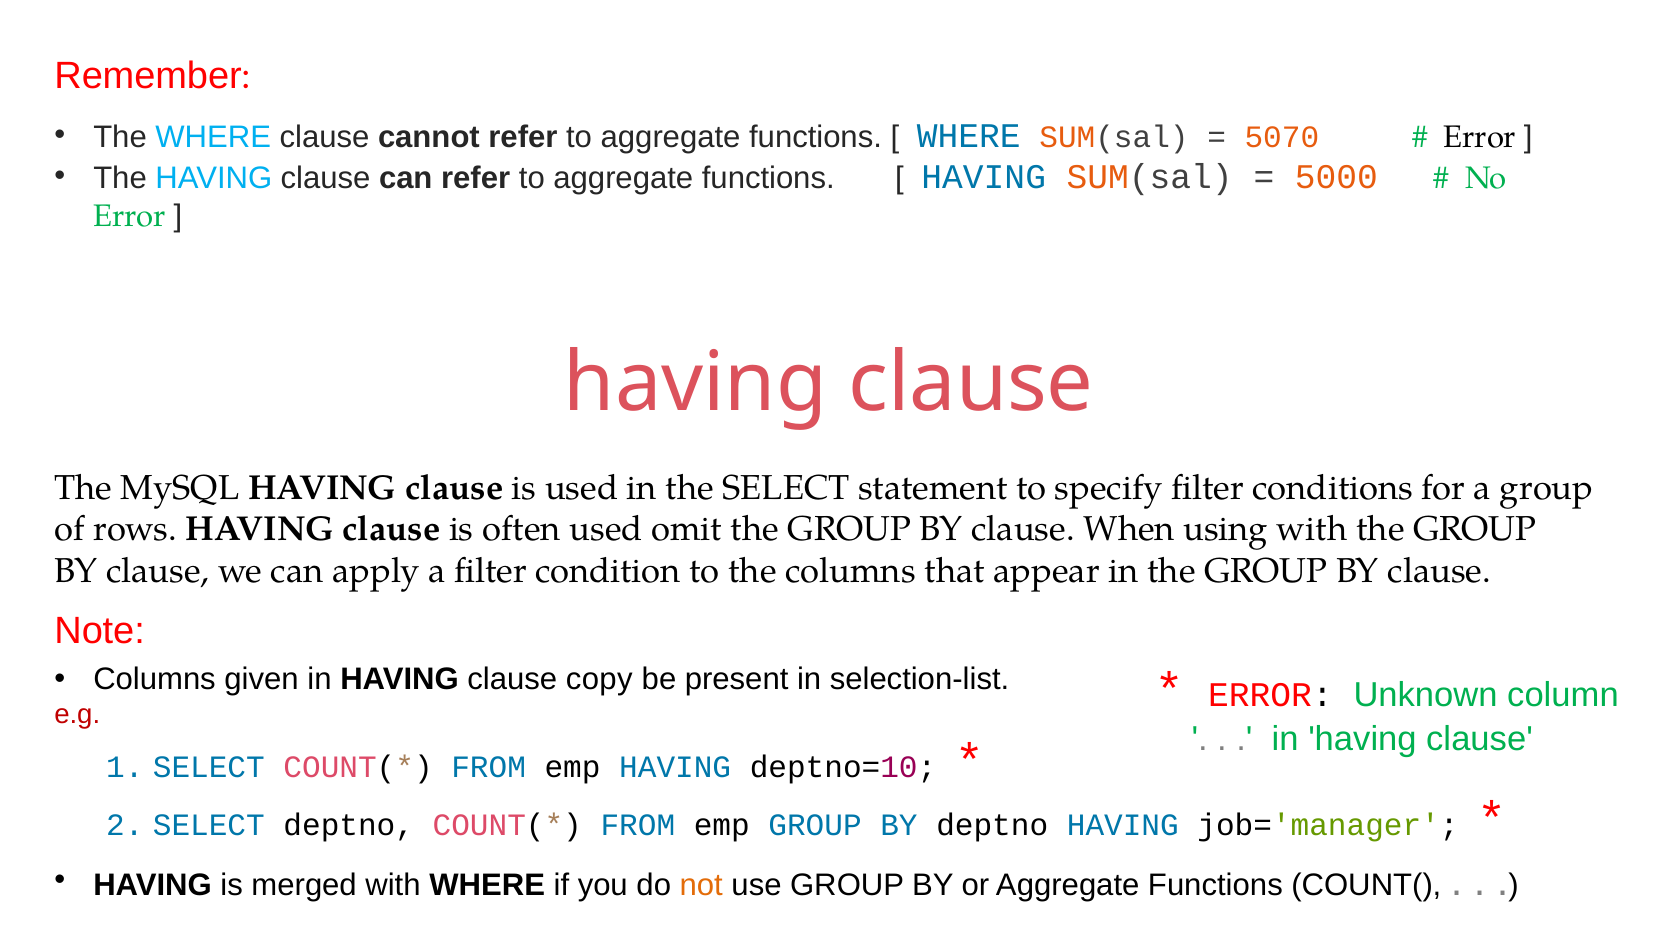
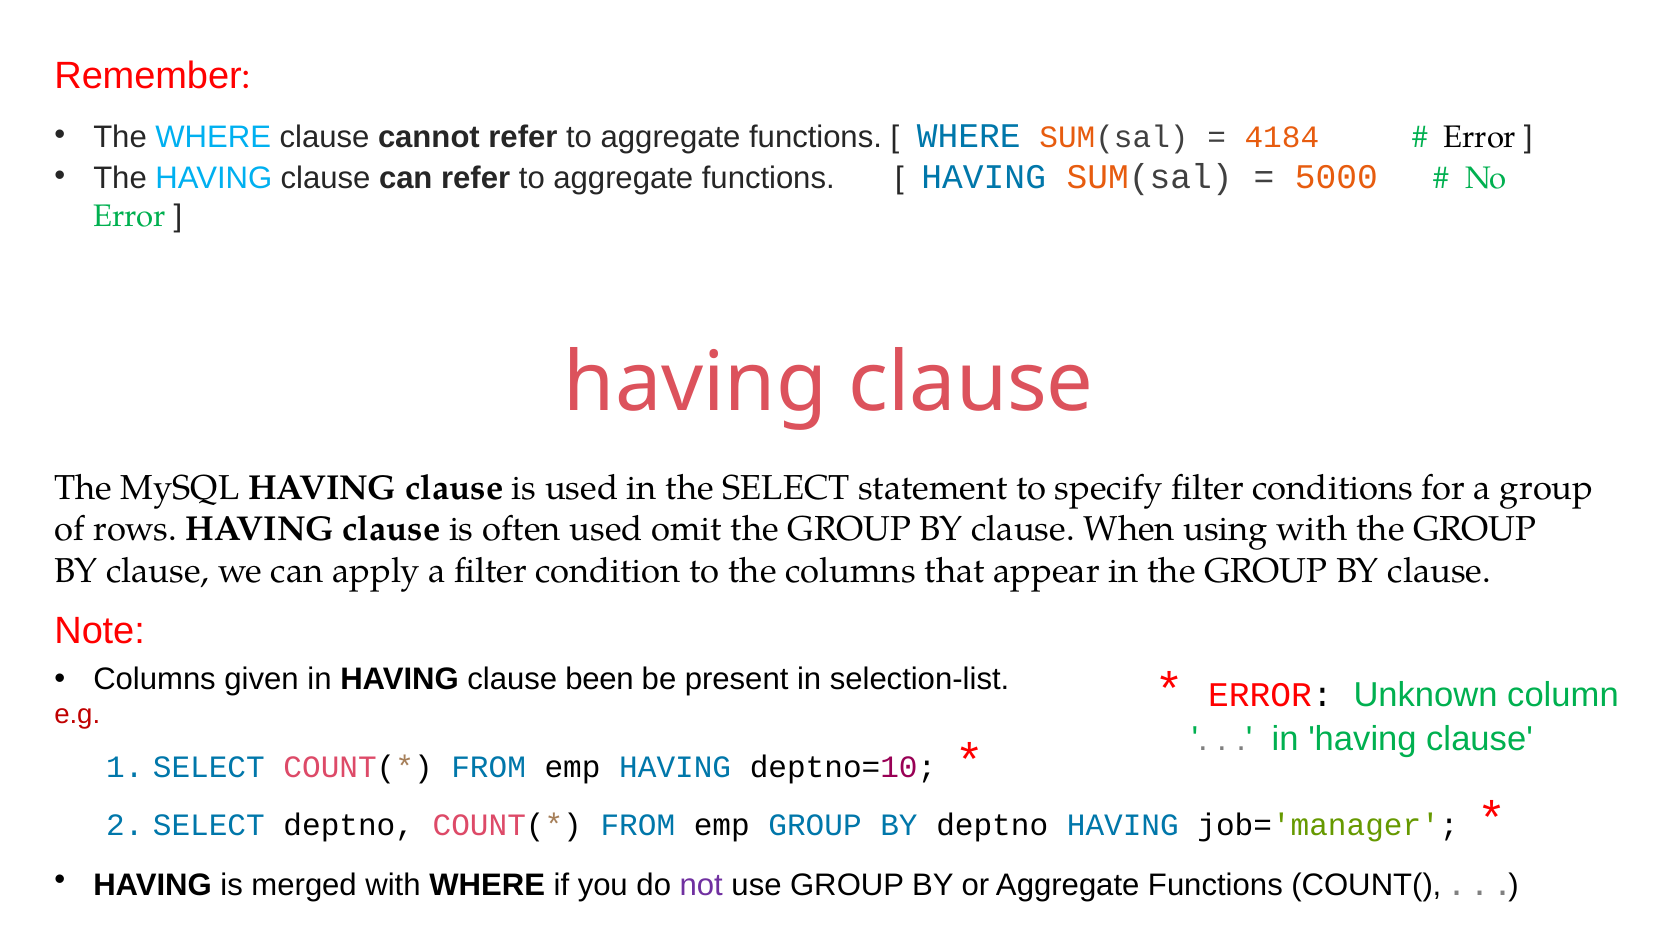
5070: 5070 -> 4184 (1282, 137)
copy: copy -> been (600, 679)
not colour: orange -> purple (701, 885)
